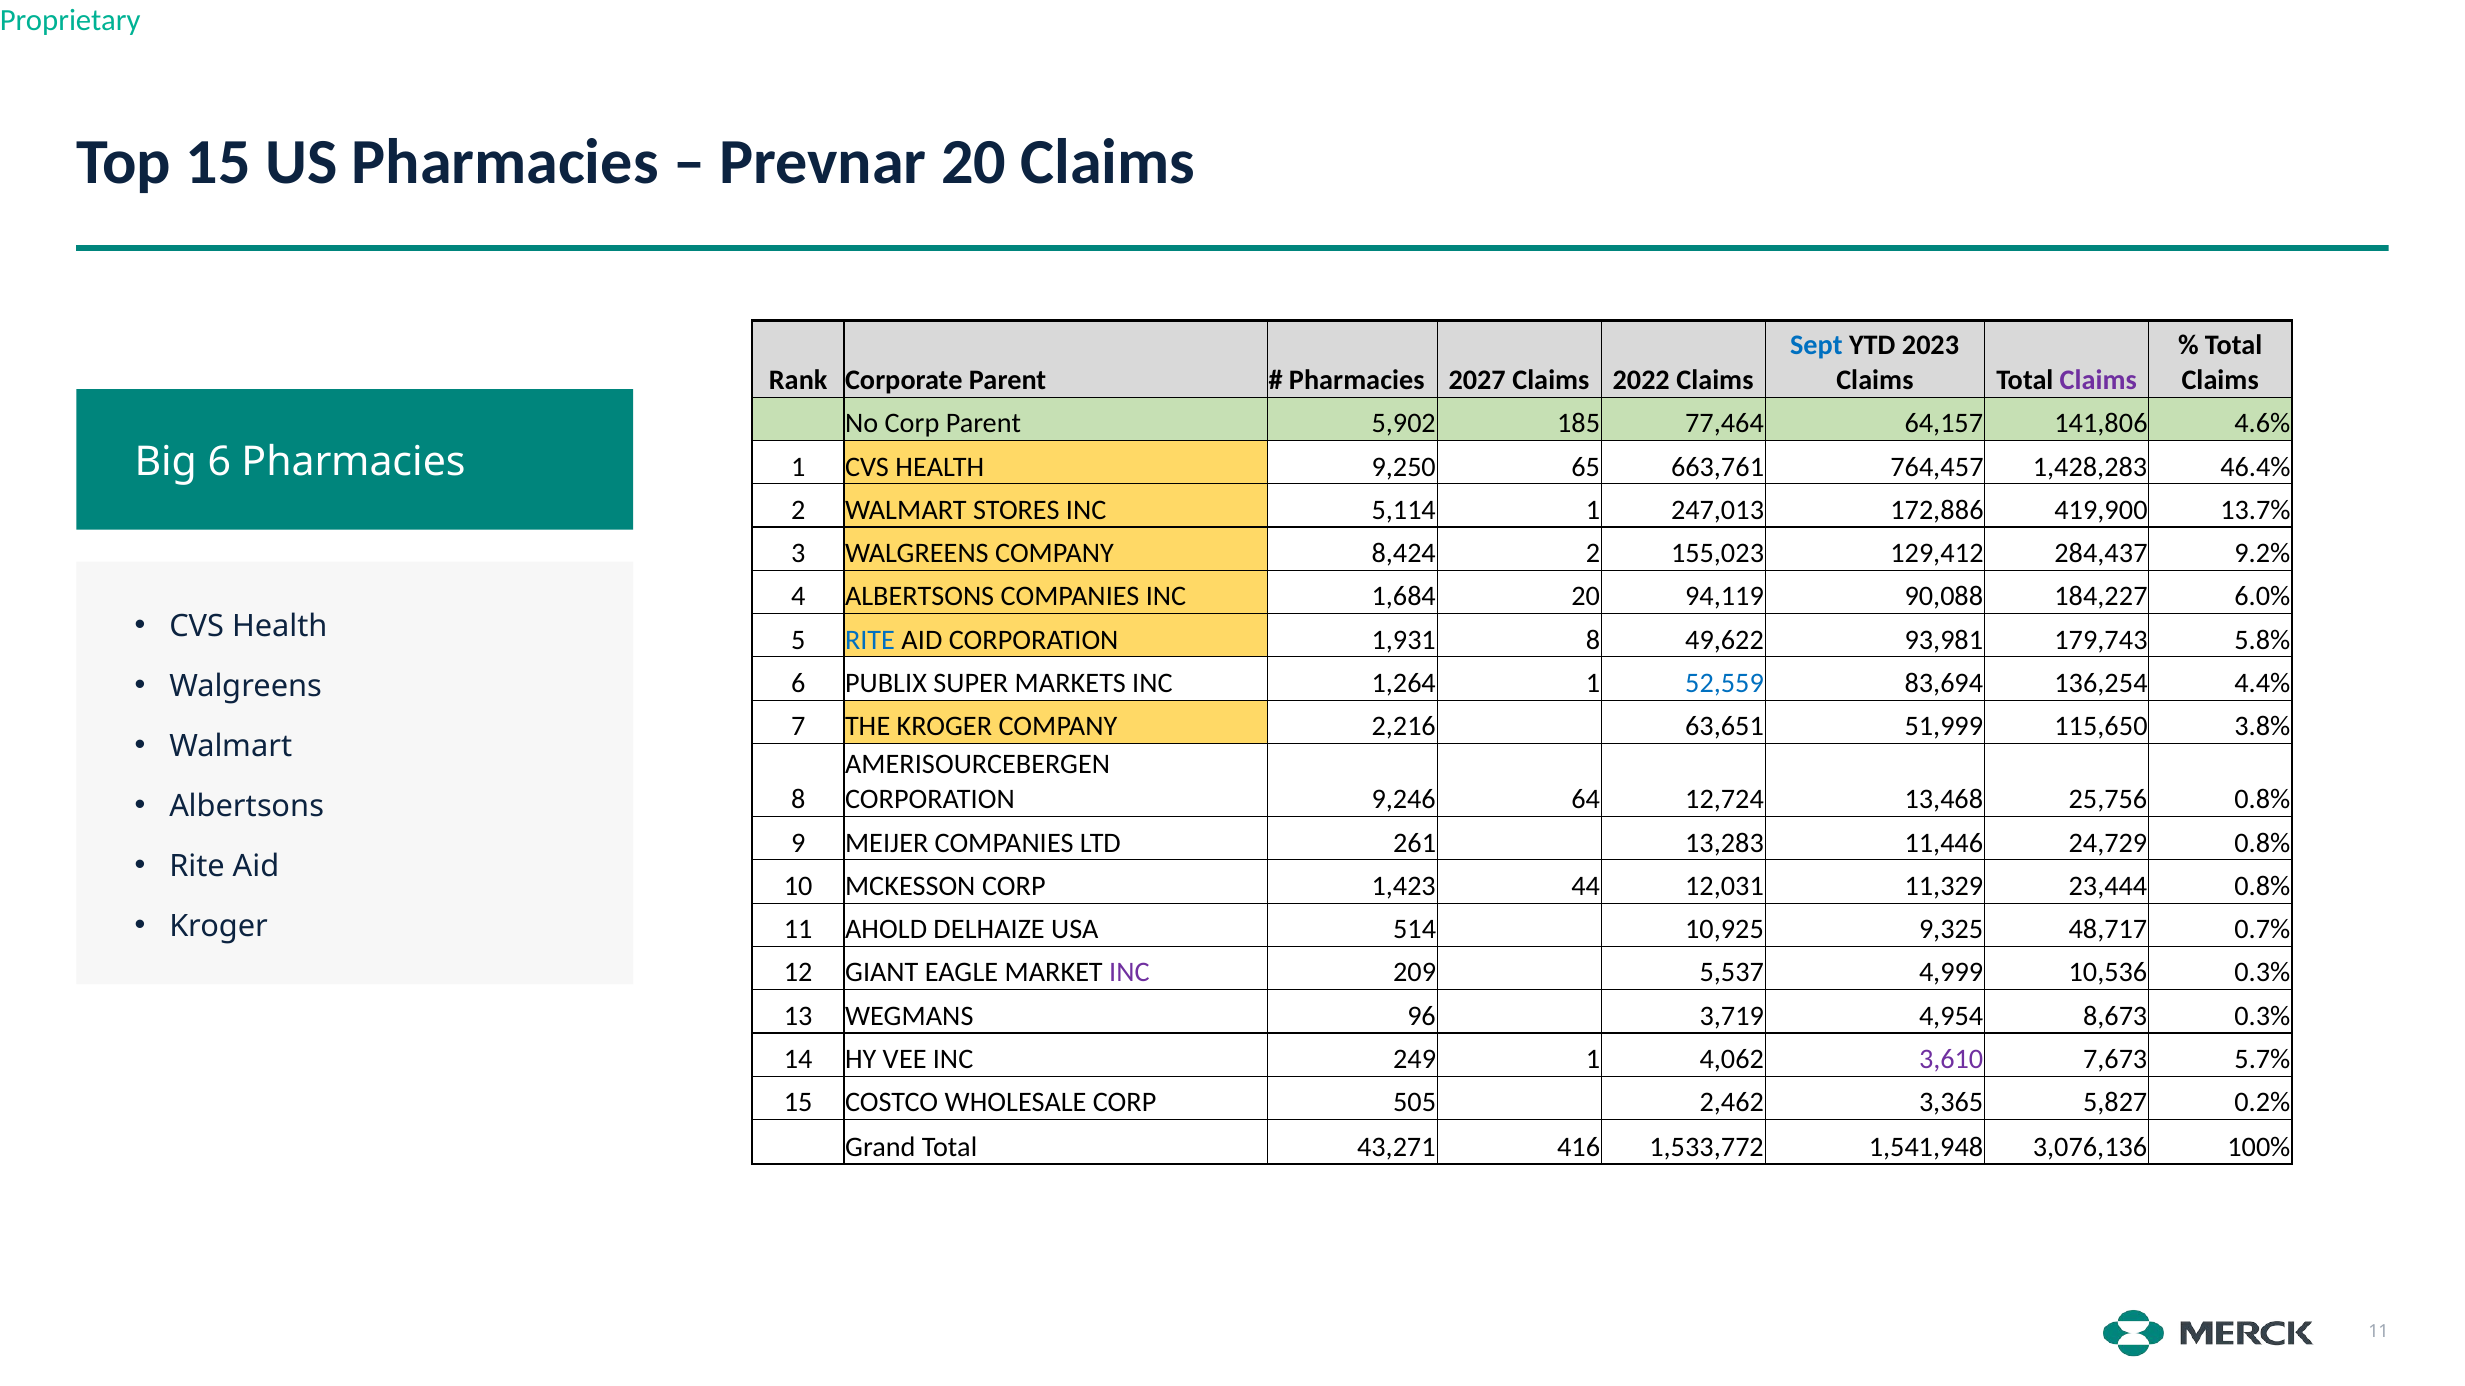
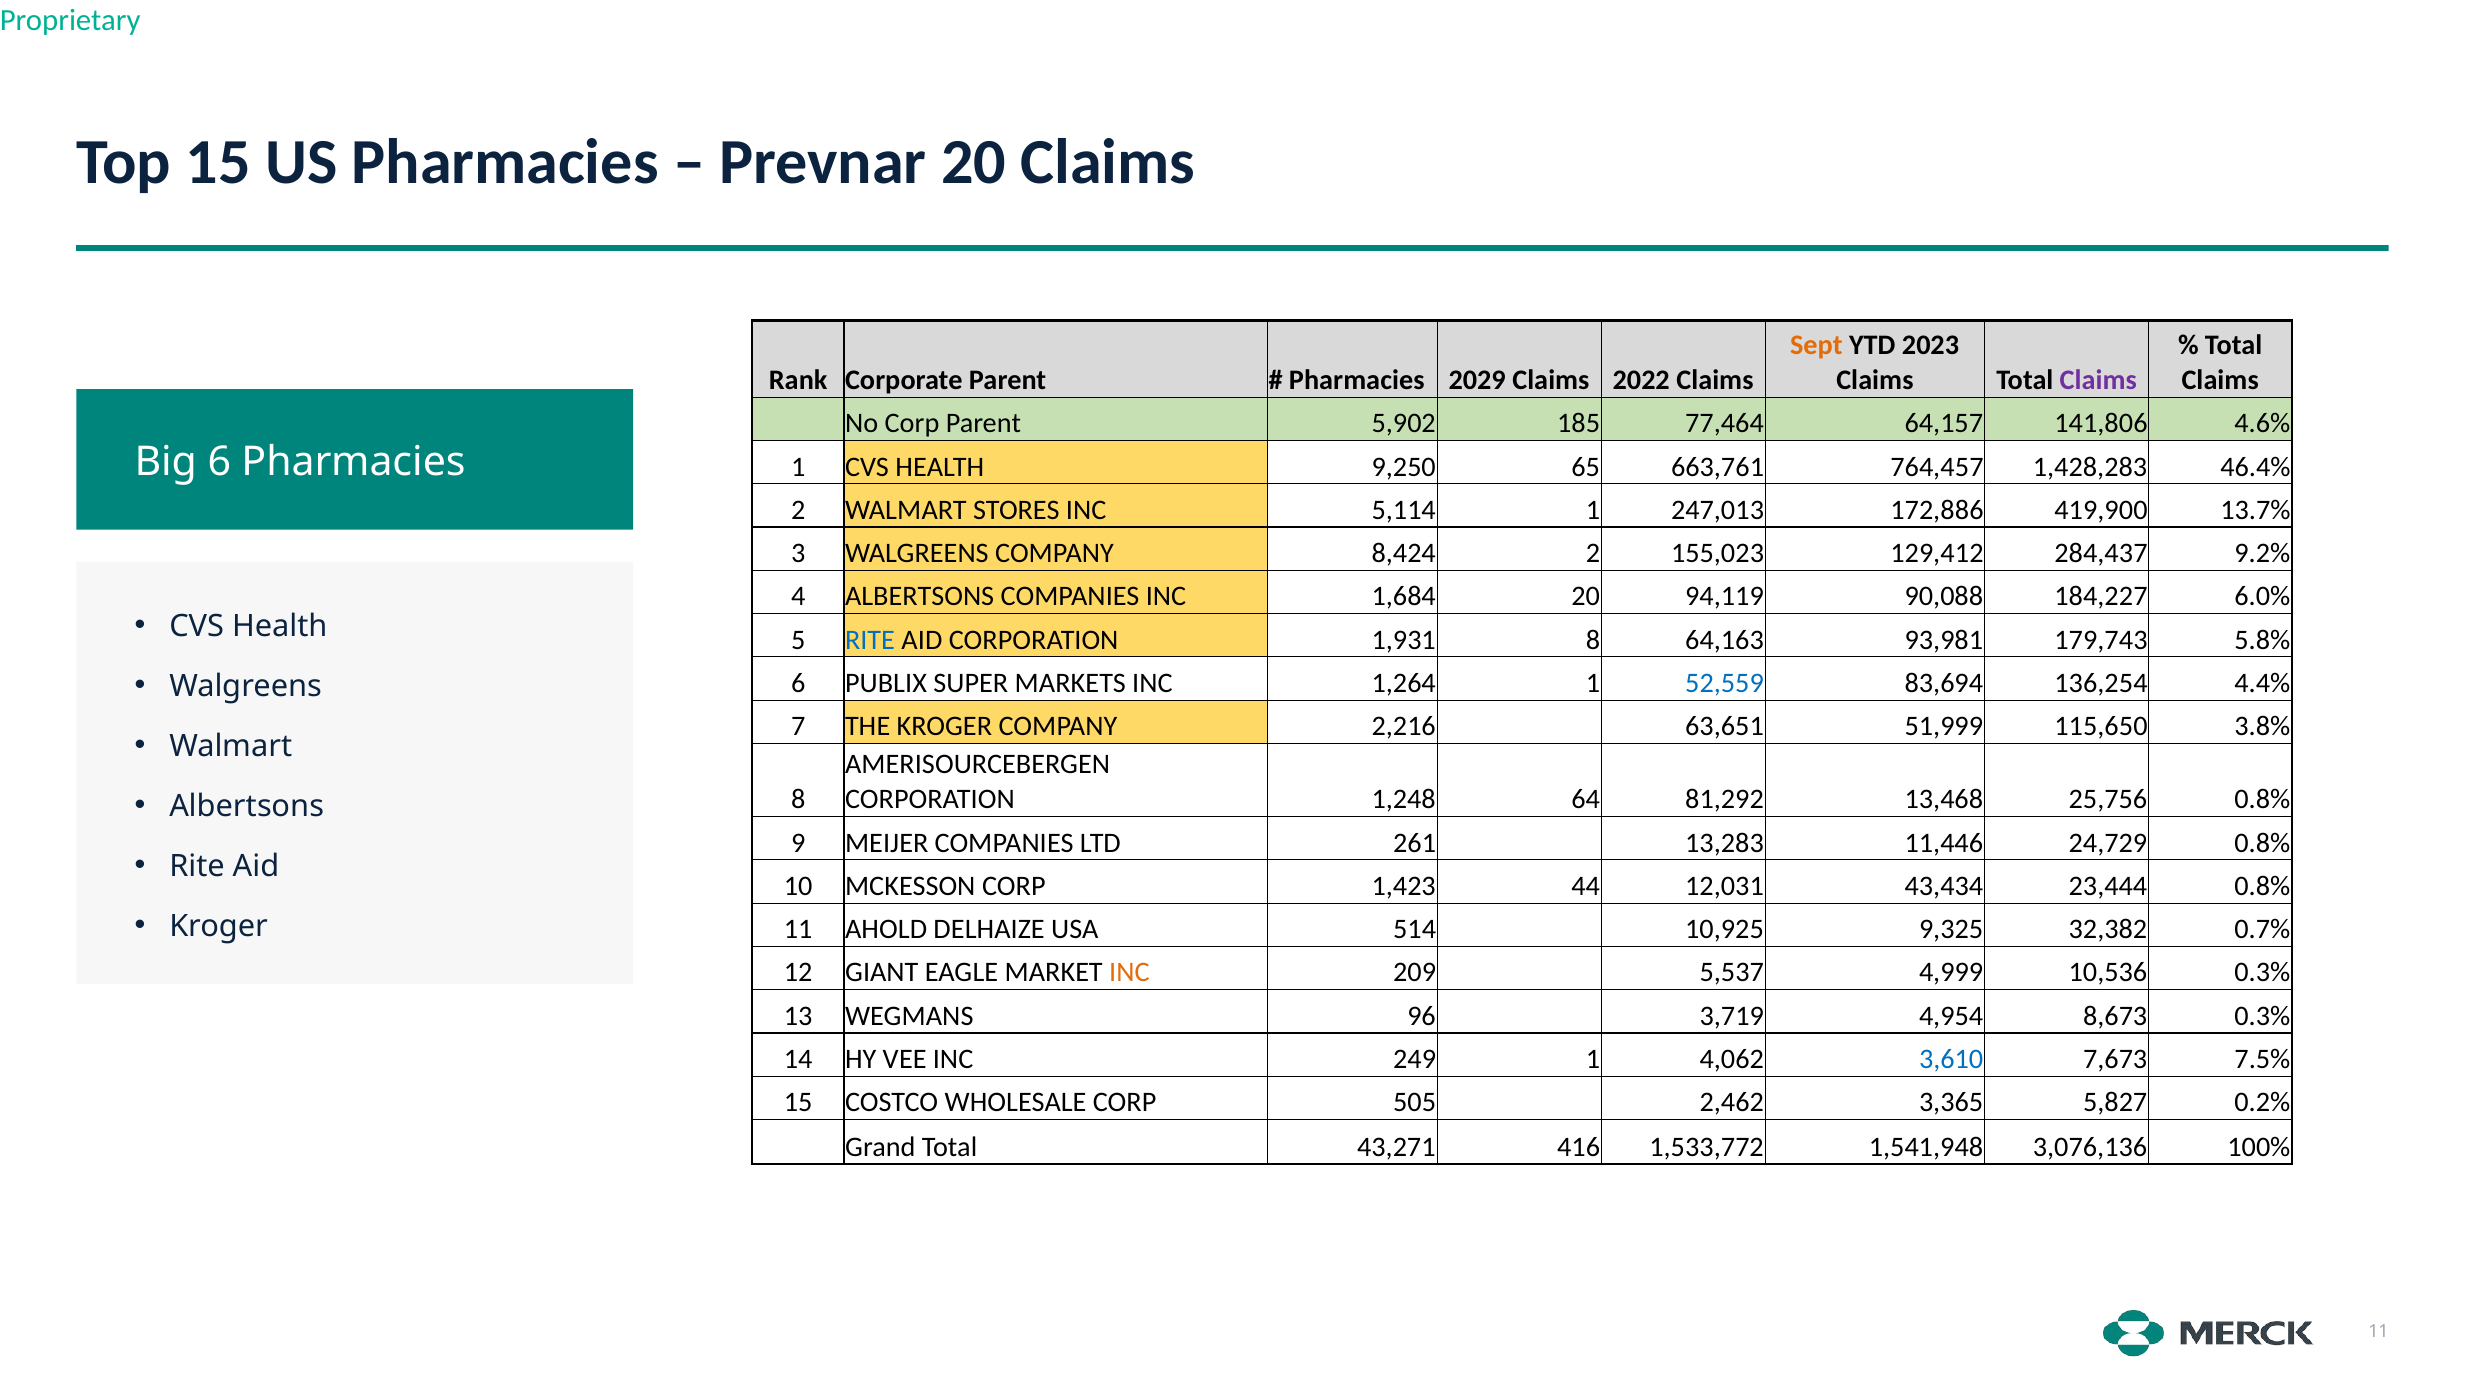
Sept colour: blue -> orange (1816, 345)
2027: 2027 -> 2029 (1477, 380)
49,622: 49,622 -> 64,163 (1724, 640)
9,246: 9,246 -> 1,248 (1404, 800)
12,724: 12,724 -> 81,292 (1724, 800)
11,329: 11,329 -> 43,434 (1944, 886)
48,717: 48,717 -> 32,382 (2108, 930)
INC colour: purple -> orange (1129, 973)
3,610 colour: purple -> blue (1951, 1060)
5.7%: 5.7% -> 7.5% (2262, 1060)
